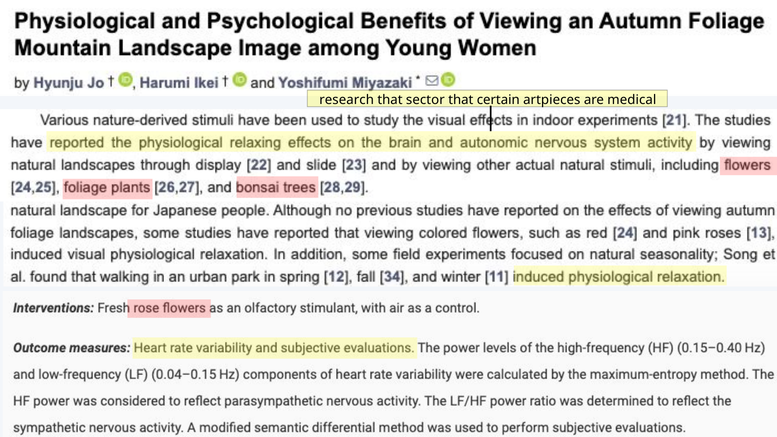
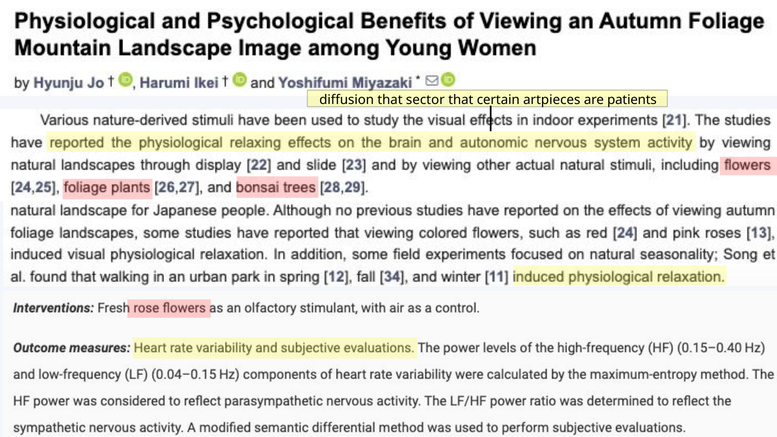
research: research -> diffusion (347, 100)
medical: medical -> patients (632, 100)
